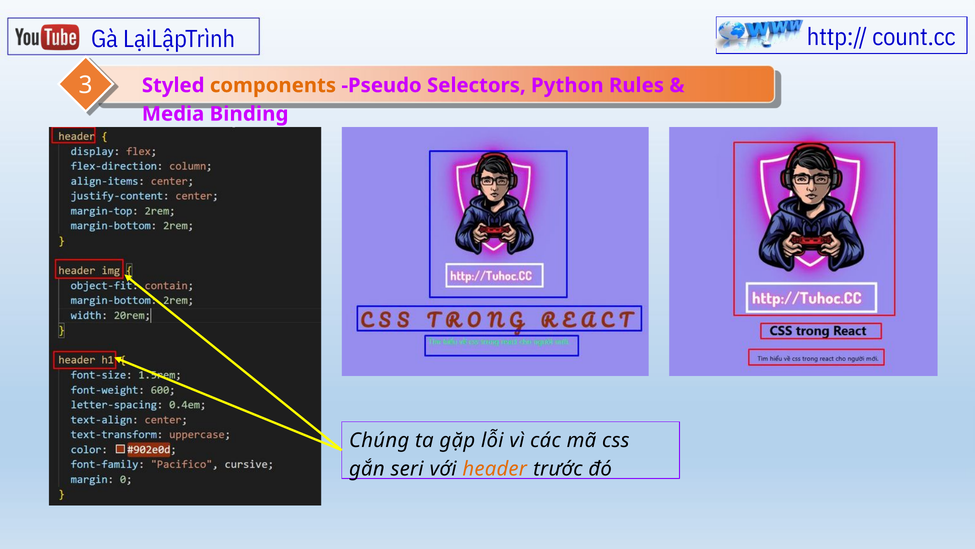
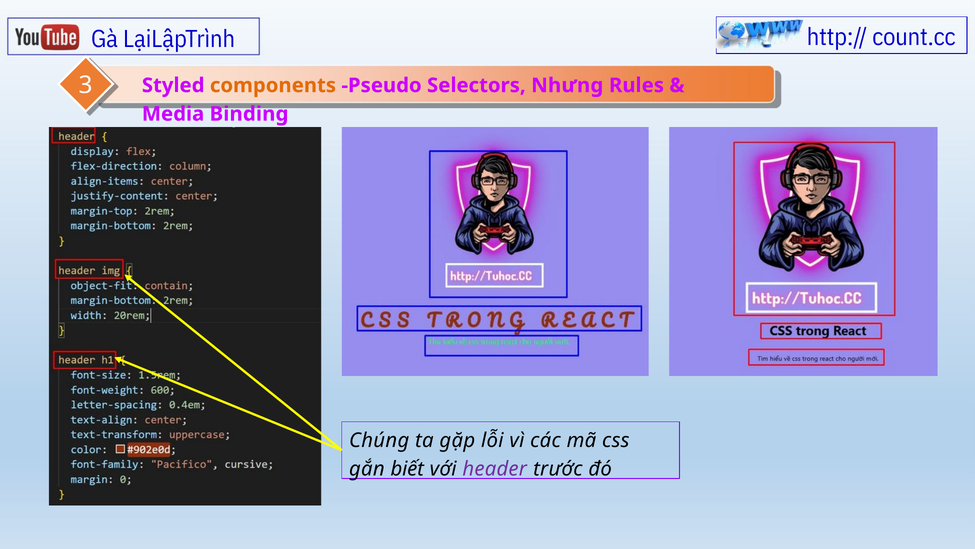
Python: Python -> Nhưng (567, 85)
seri: seri -> biết (407, 468)
header colour: orange -> purple (495, 468)
